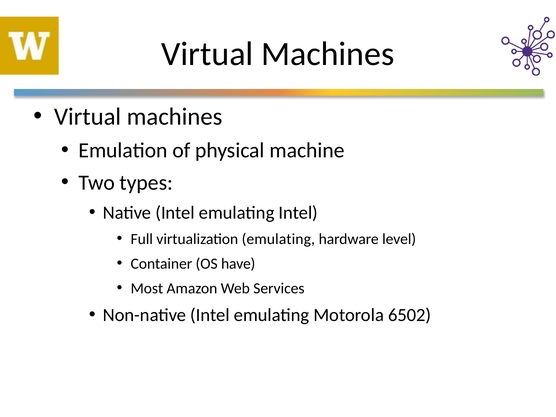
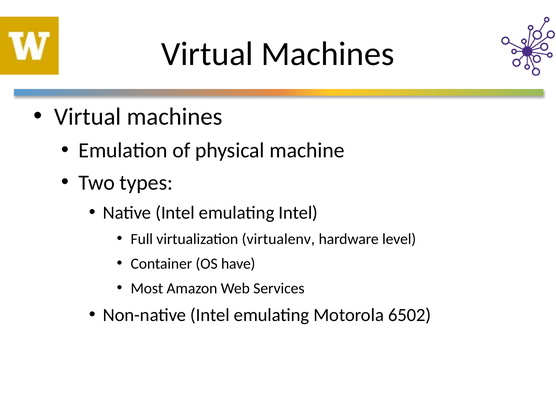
virtualization emulating: emulating -> virtualenv (278, 239)
